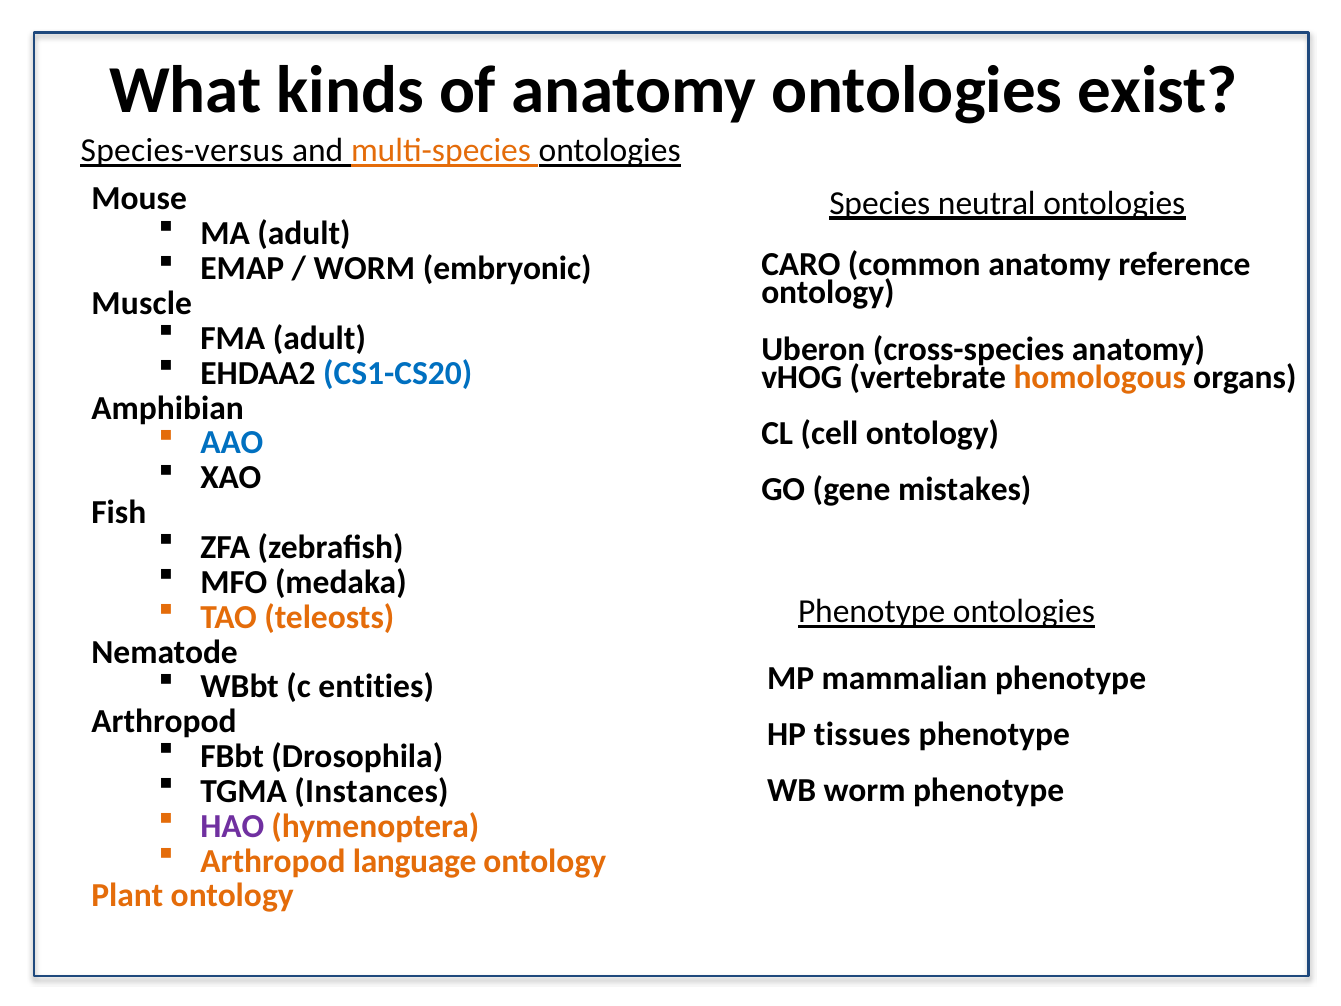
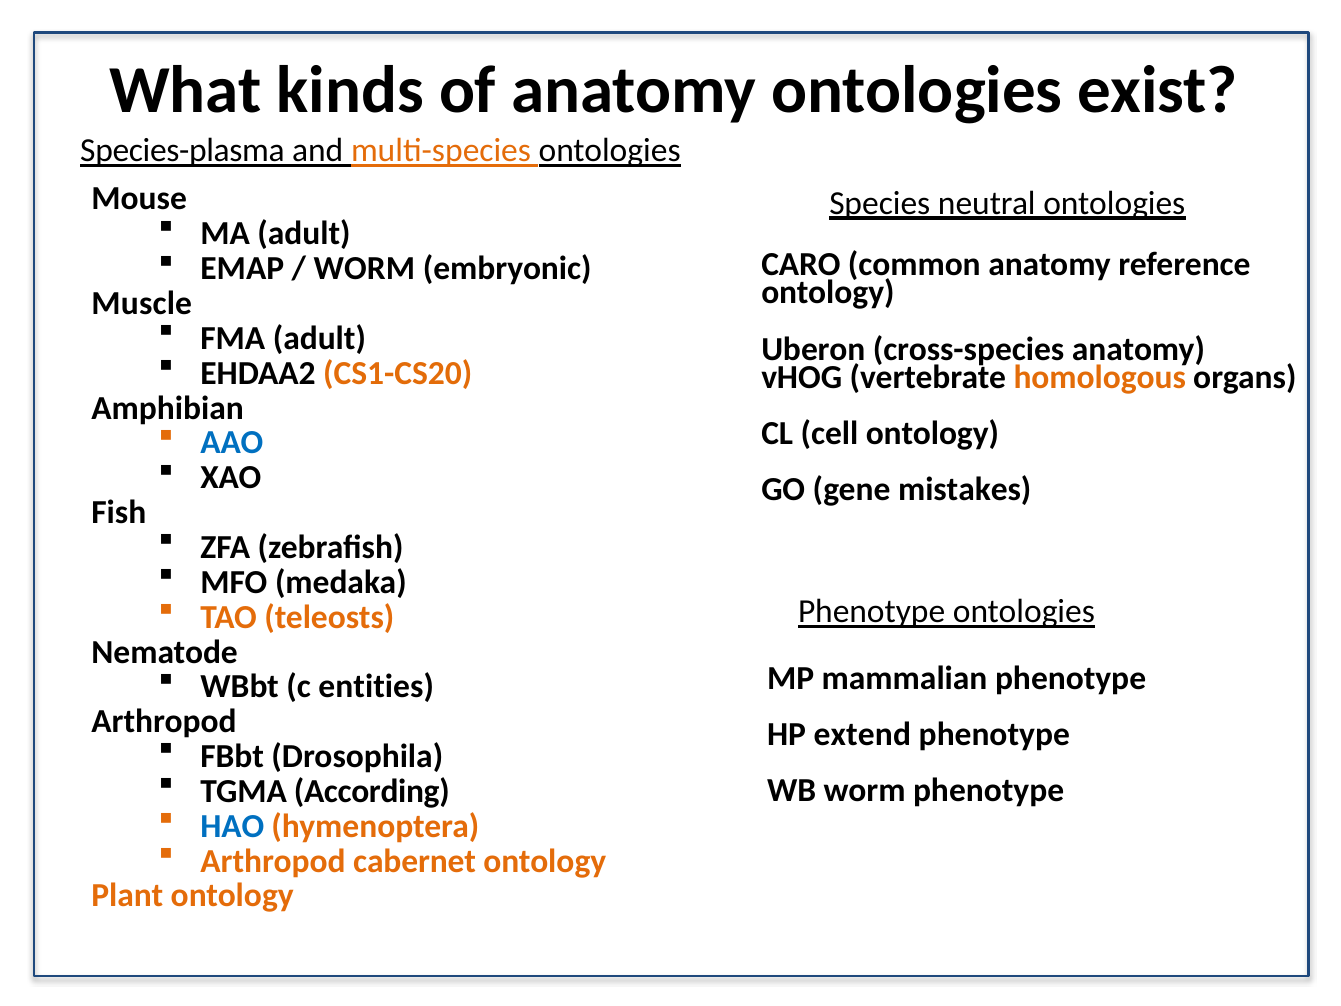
Species-versus: Species-versus -> Species-plasma (182, 151)
CS1-CS20 colour: blue -> orange (398, 373)
tissues: tissues -> extend (862, 734)
Instances: Instances -> According (372, 791)
HAO colour: purple -> blue (232, 826)
language: language -> cabernet (415, 861)
